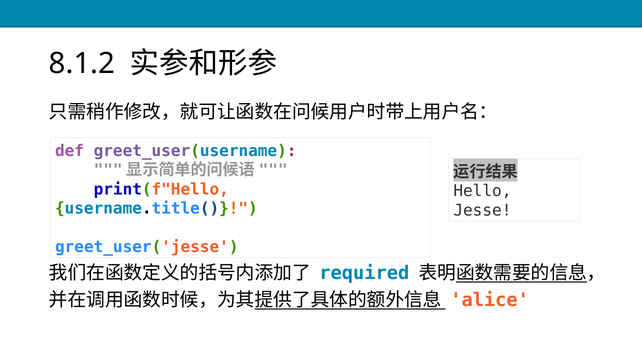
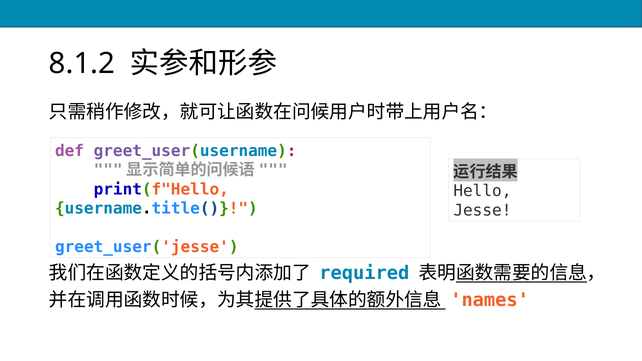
alice: alice -> names (490, 300)
